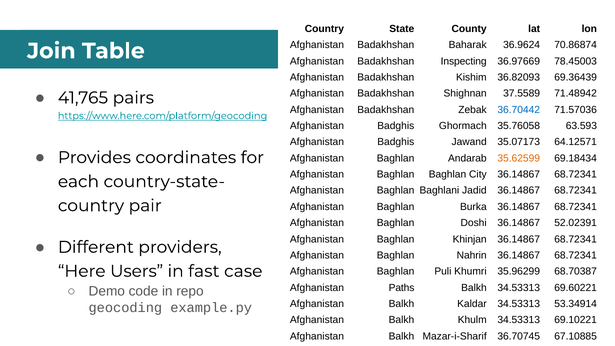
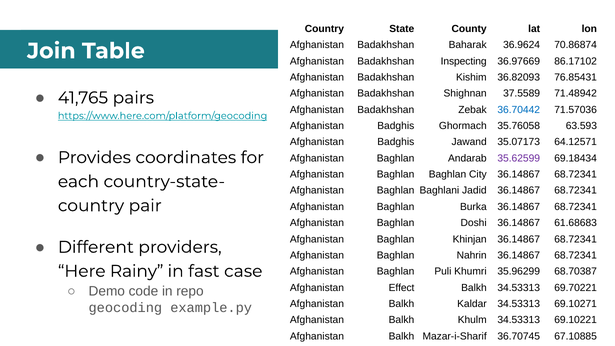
78.45003: 78.45003 -> 86.17102 (576, 61)
69.36439: 69.36439 -> 76.85431 (576, 77)
35.62599 colour: orange -> purple (519, 158)
52.02391: 52.02391 -> 61.68683 (576, 223)
Users: Users -> Rainy (137, 271)
Paths: Paths -> Effect (402, 288)
69.60221: 69.60221 -> 69.70221 (576, 288)
53.34914: 53.34914 -> 69.10271 (576, 304)
